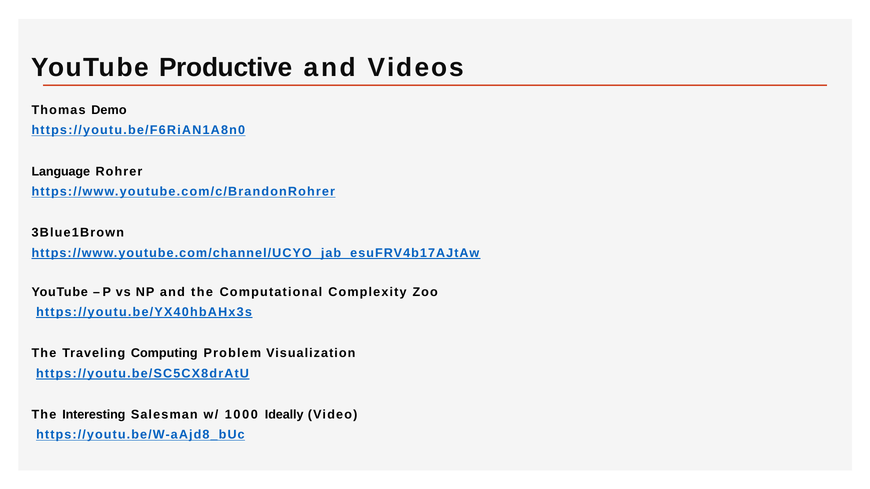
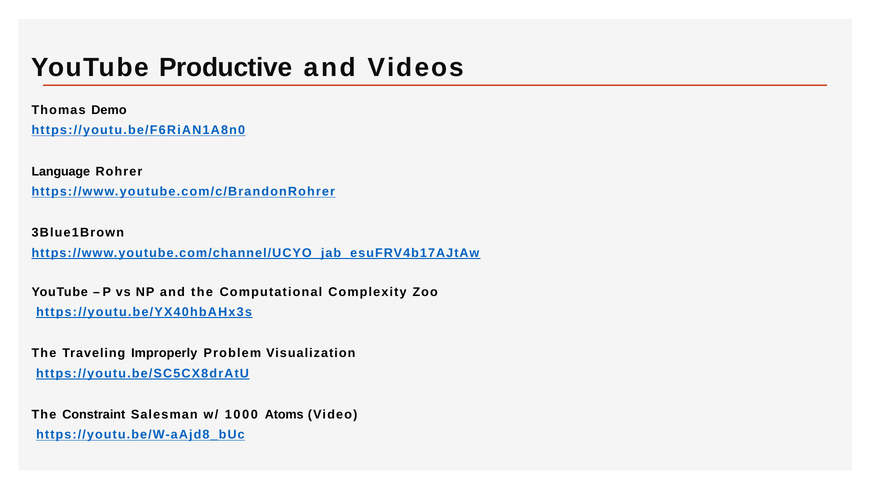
Computing: Computing -> Improperly (164, 354)
Interesting: Interesting -> Constraint (94, 415)
Ideally: Ideally -> Atoms (284, 415)
